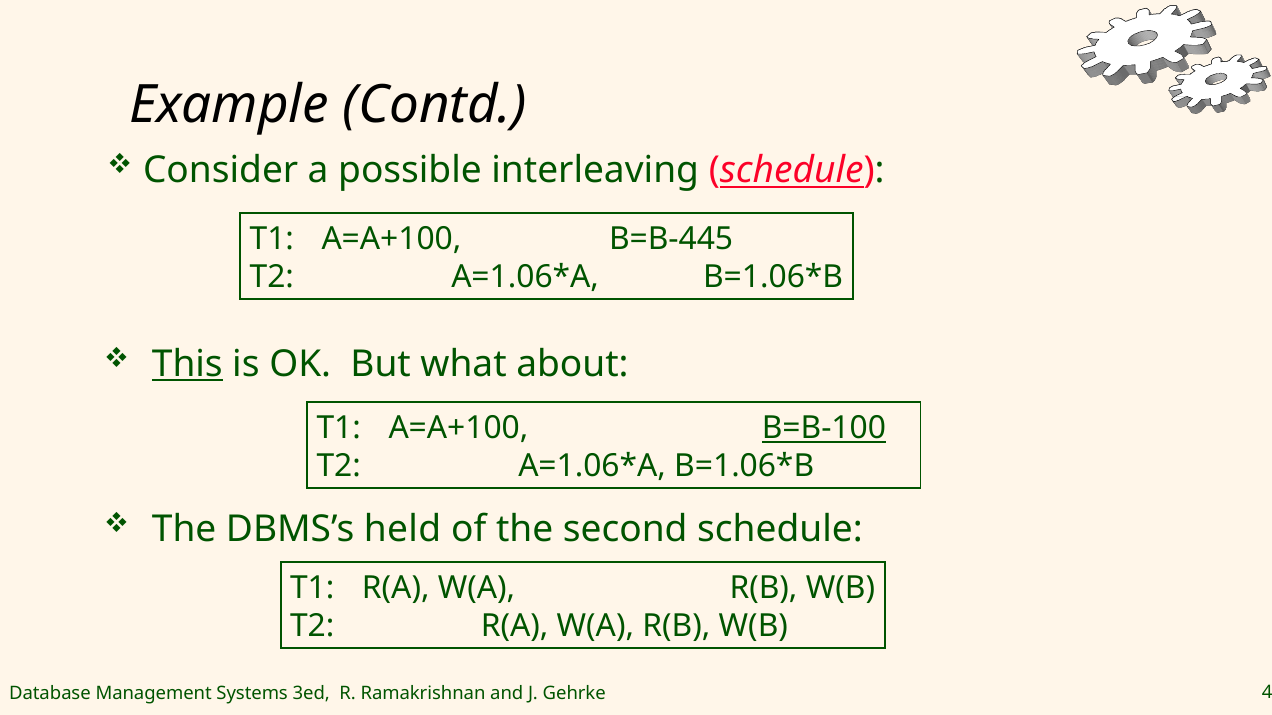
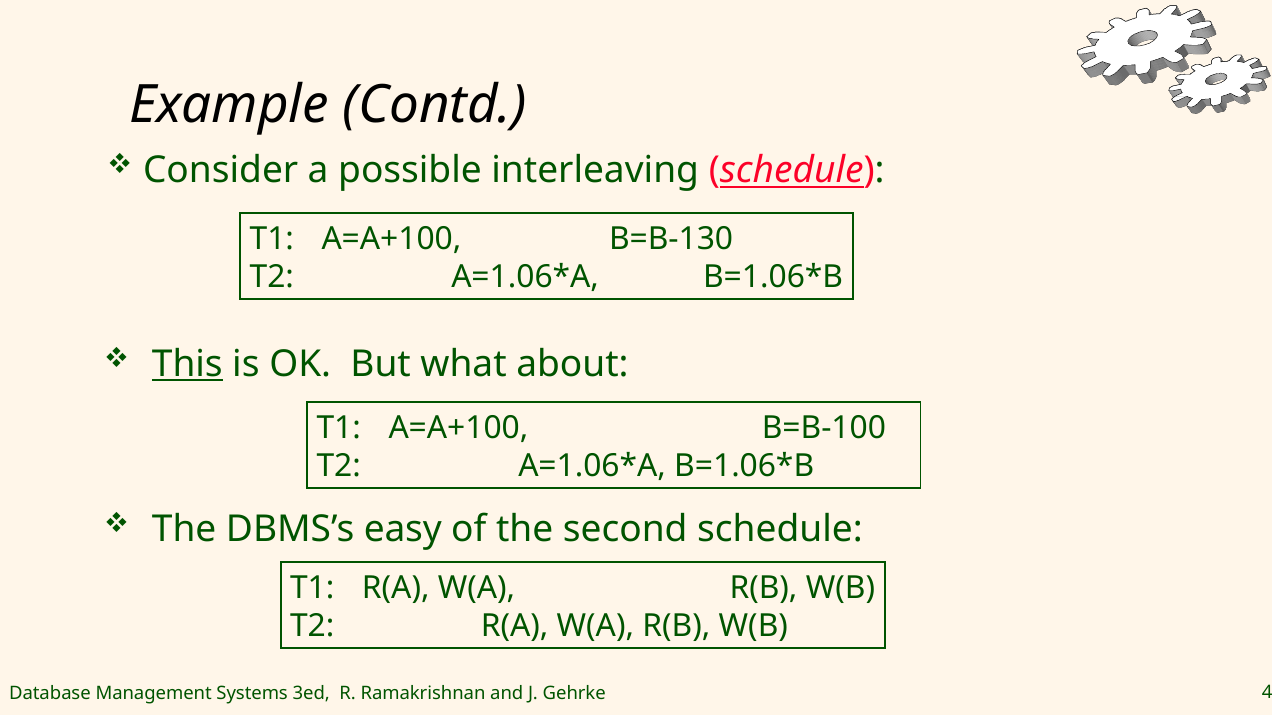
B=B-445: B=B-445 -> B=B-130 (671, 239)
B=B-100 underline: present -> none (824, 428)
held: held -> easy (403, 529)
